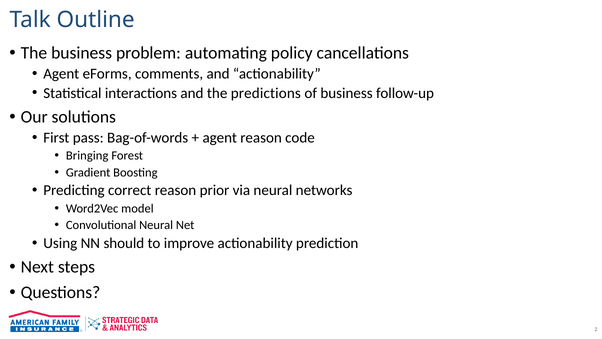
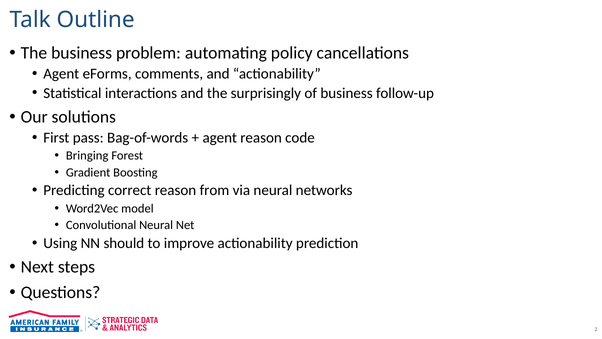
predictions: predictions -> surprisingly (266, 93)
prior: prior -> from (214, 190)
